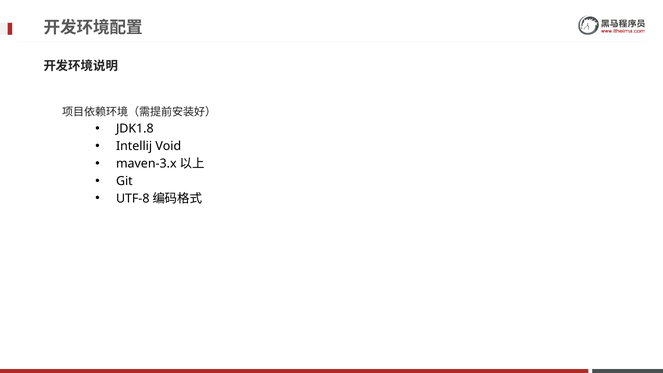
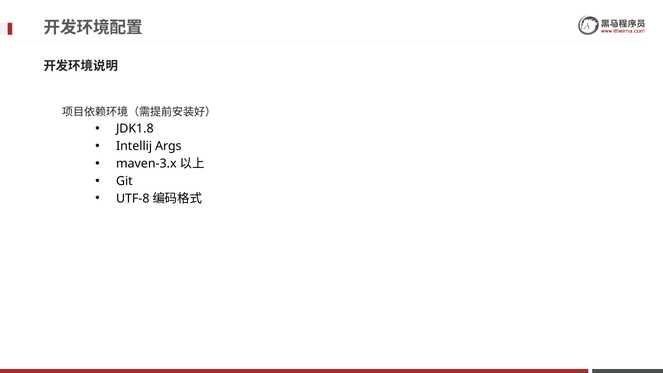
Void: Void -> Args (168, 146)
